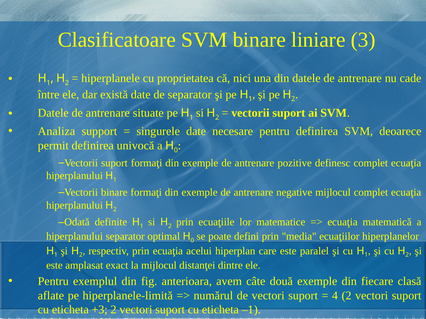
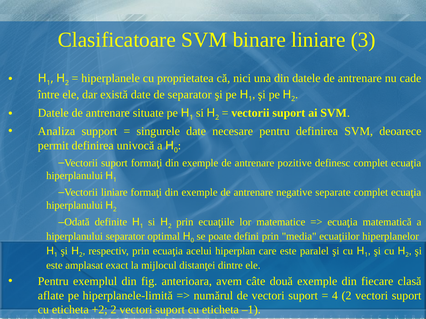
Vectorii binare: binare -> liniare (114, 193)
negative mijlocul: mijlocul -> separate (333, 193)
+3: +3 -> +2 (100, 310)
